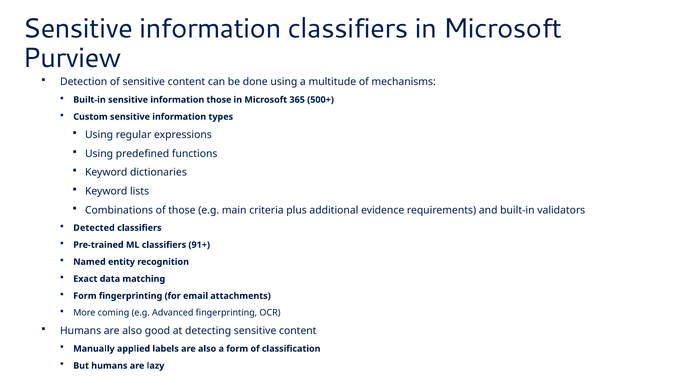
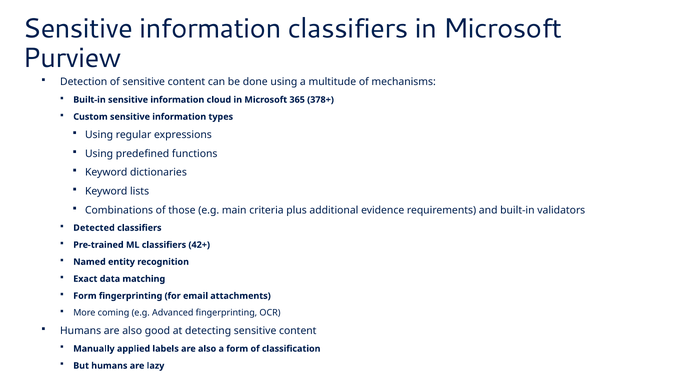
information those: those -> cloud (219, 100)
500+: 500+ -> 378+ (321, 100)
91+: 91+ -> 42+ (199, 245)
